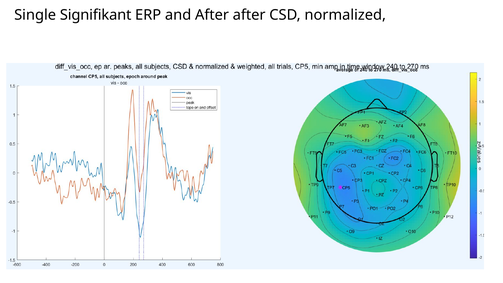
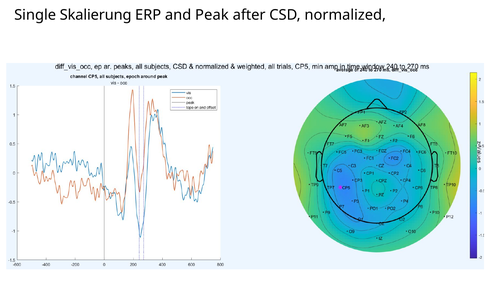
Signifikant: Signifikant -> Skalierung (96, 15)
and After: After -> Peak (212, 15)
